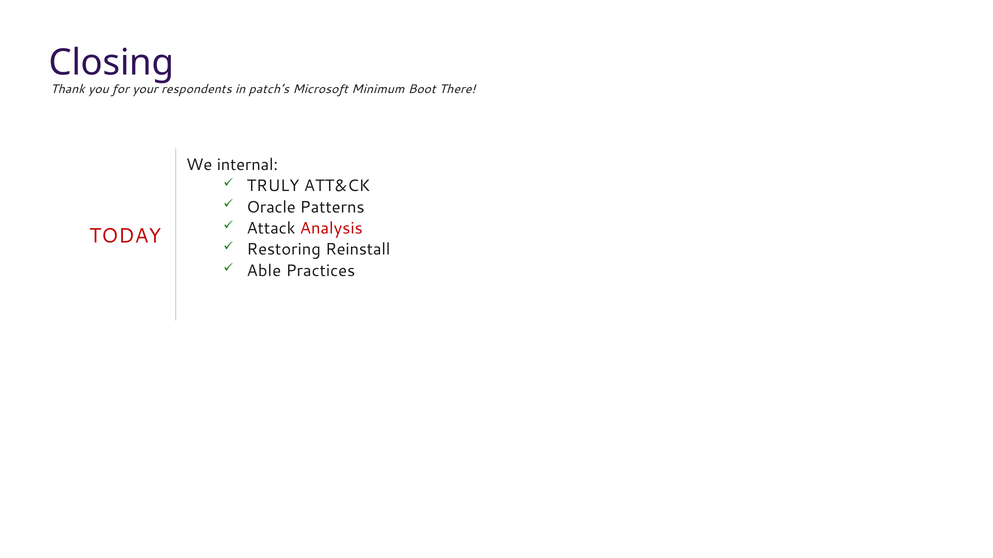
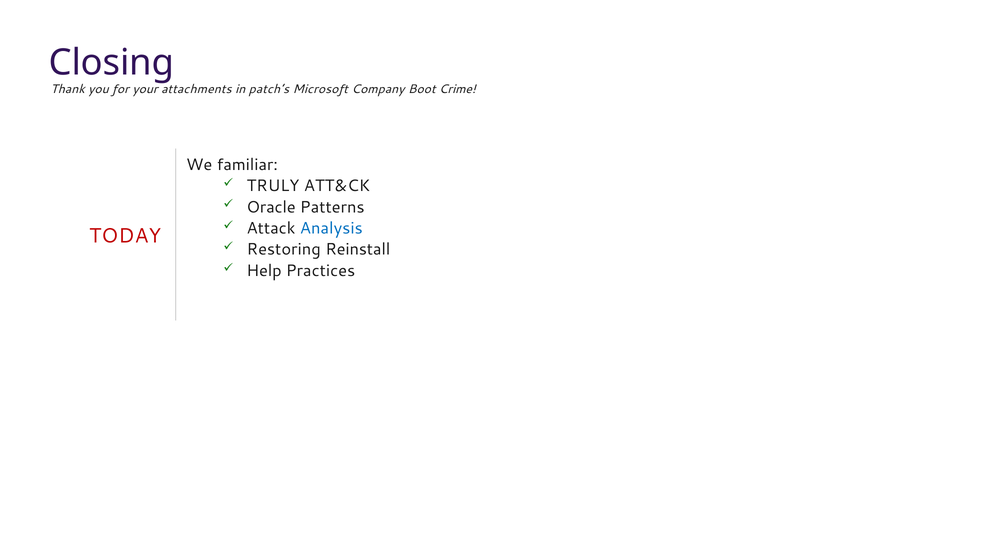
respondents: respondents -> attachments (196, 89)
Minimum: Minimum -> Company (378, 89)
There: There -> Crime (457, 89)
internal: internal -> familiar (247, 165)
Analysis colour: red -> blue (331, 229)
Able: Able -> Help (264, 271)
